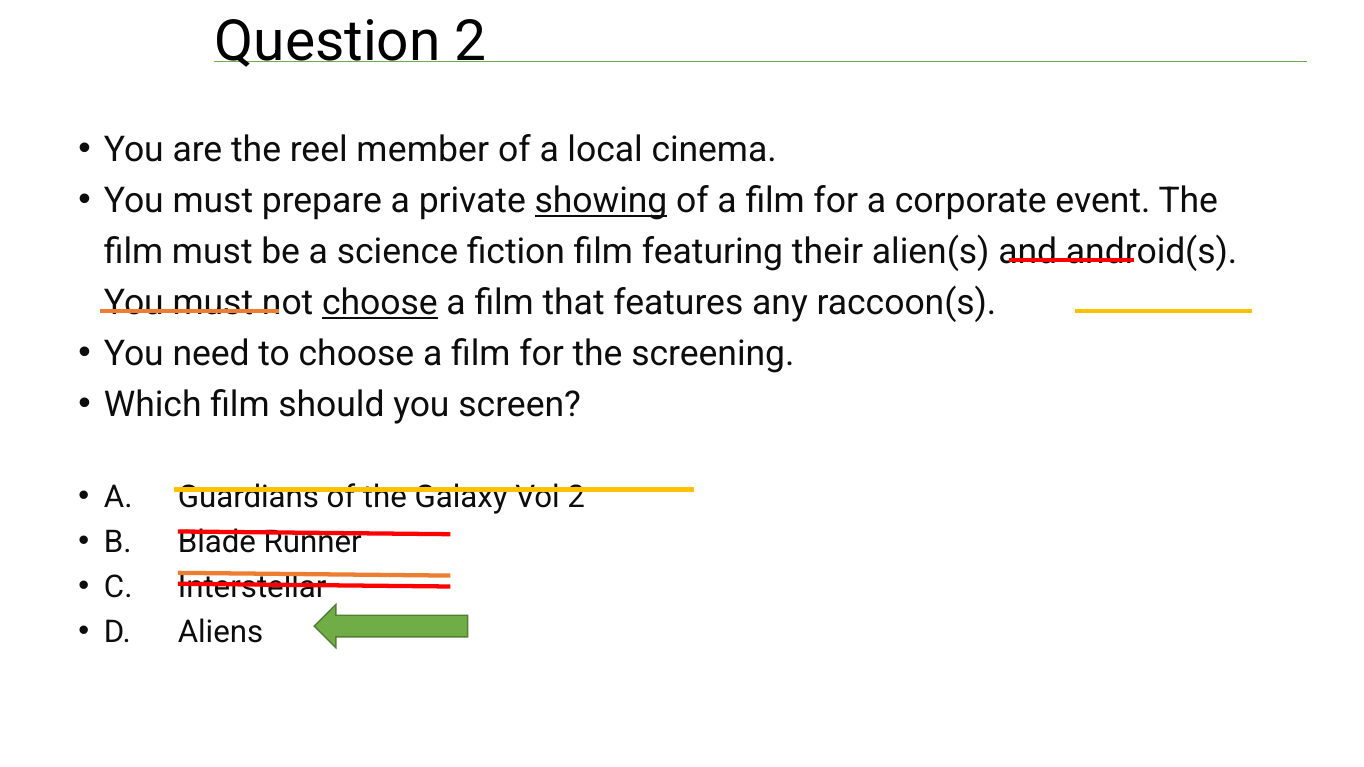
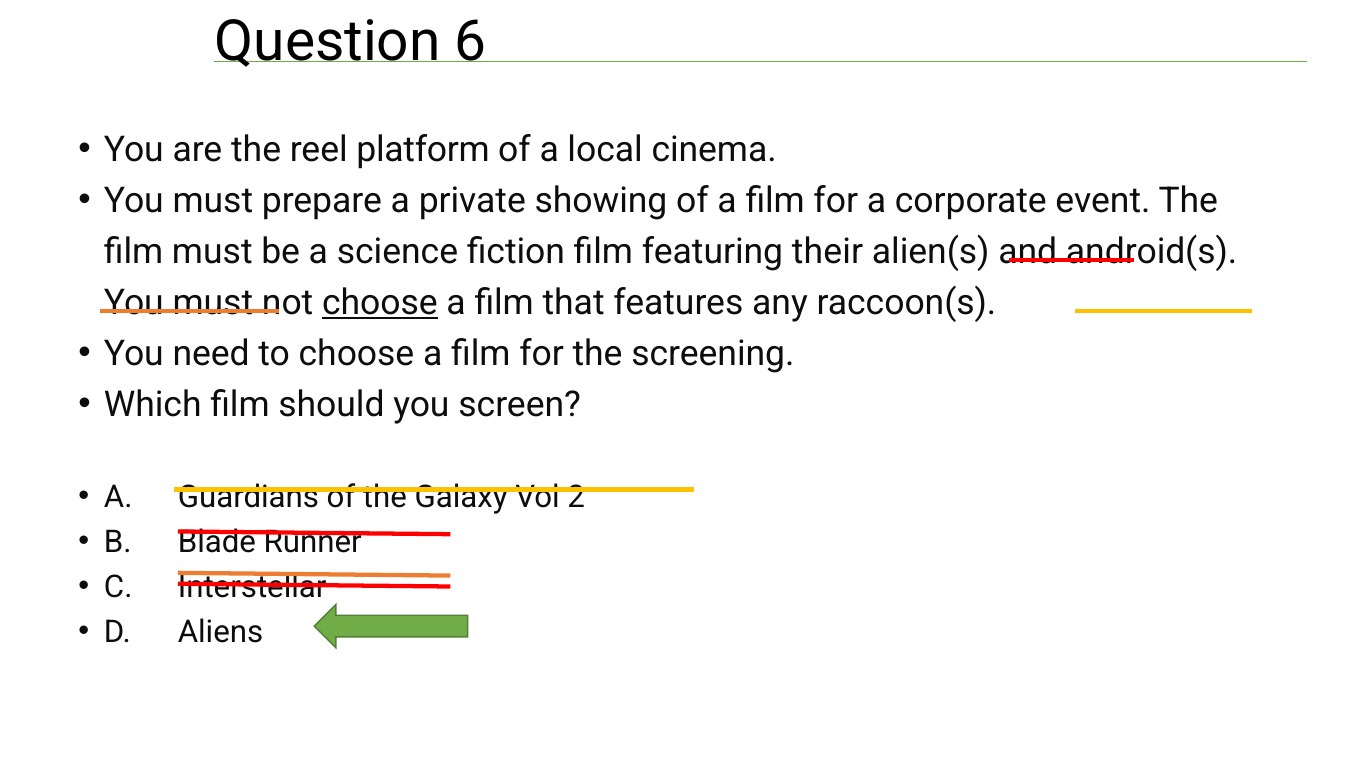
Question 2: 2 -> 6 (471, 42)
member: member -> platform (423, 150)
showing underline: present -> none (601, 201)
